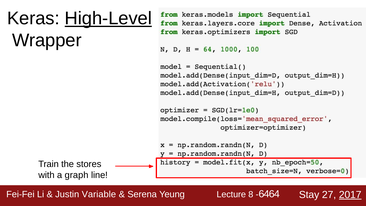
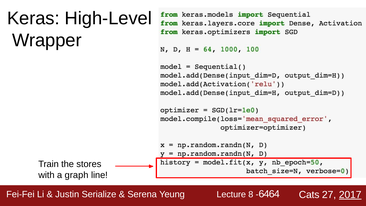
High-Level underline: present -> none (108, 18)
Variable: Variable -> Serialize (99, 194)
Stay: Stay -> Cats (309, 195)
